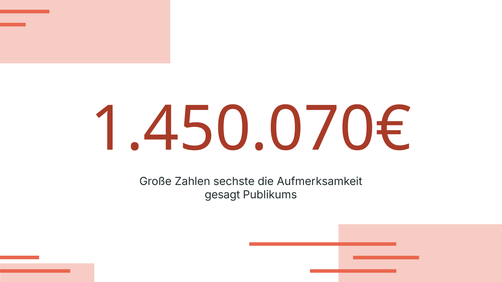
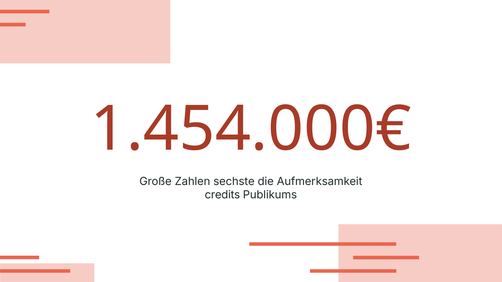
1.450.070€: 1.450.070€ -> 1.454.000€ (251, 129)
gesagt: gesagt -> credits (222, 195)
